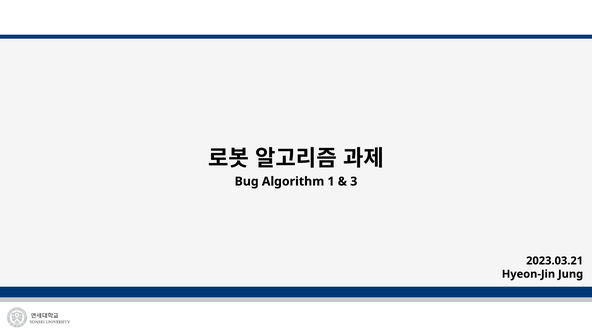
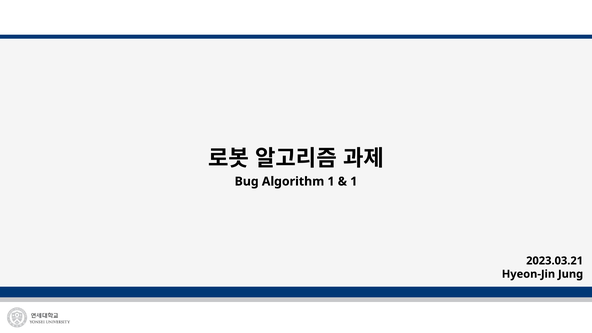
3: 3 -> 1 (354, 181)
